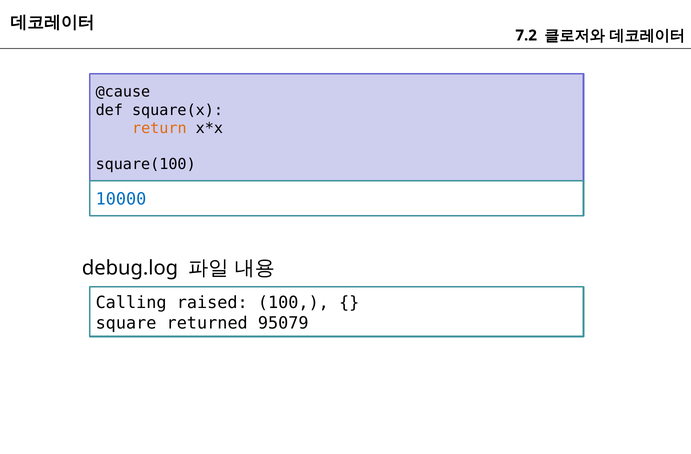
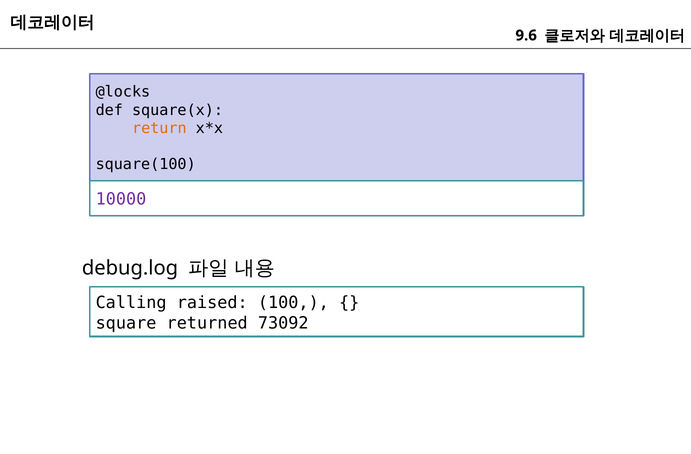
7.2: 7.2 -> 9.6 (526, 35)
@cause: @cause -> @locks (123, 92)
10000 colour: blue -> purple (121, 199)
95079: 95079 -> 73092 (283, 323)
